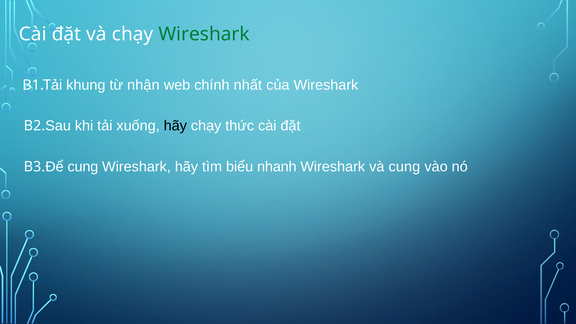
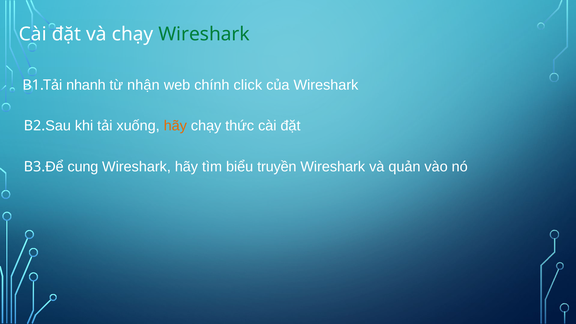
khung: khung -> nhanh (86, 85)
nhất: nhất -> click (248, 85)
hãy colour: black -> orange (175, 126)
nhanh: nhanh -> truyền (277, 167)
và cung: cung -> quản (404, 167)
